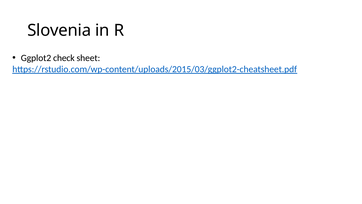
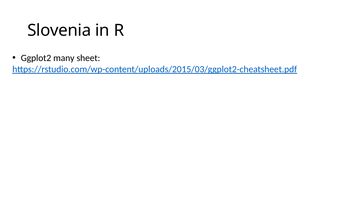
check: check -> many (64, 58)
